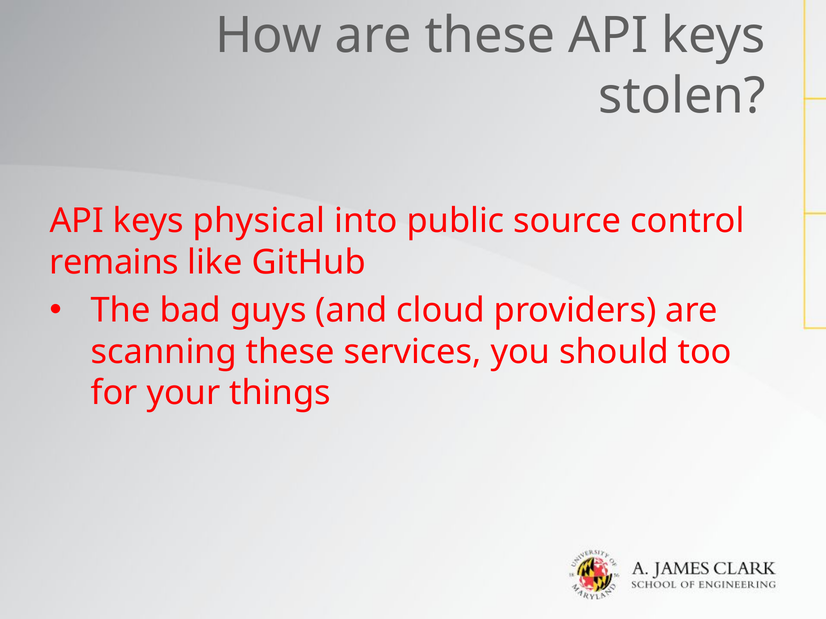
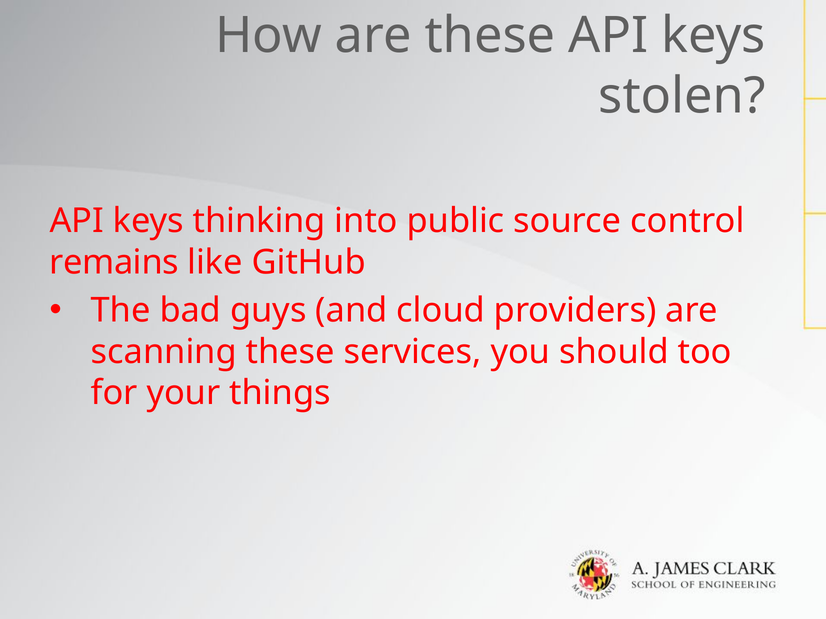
physical: physical -> thinking (259, 221)
